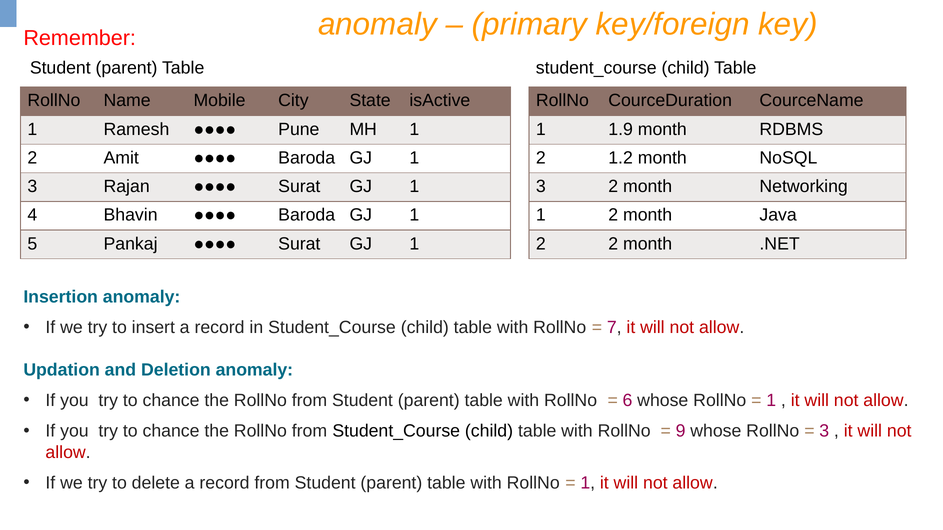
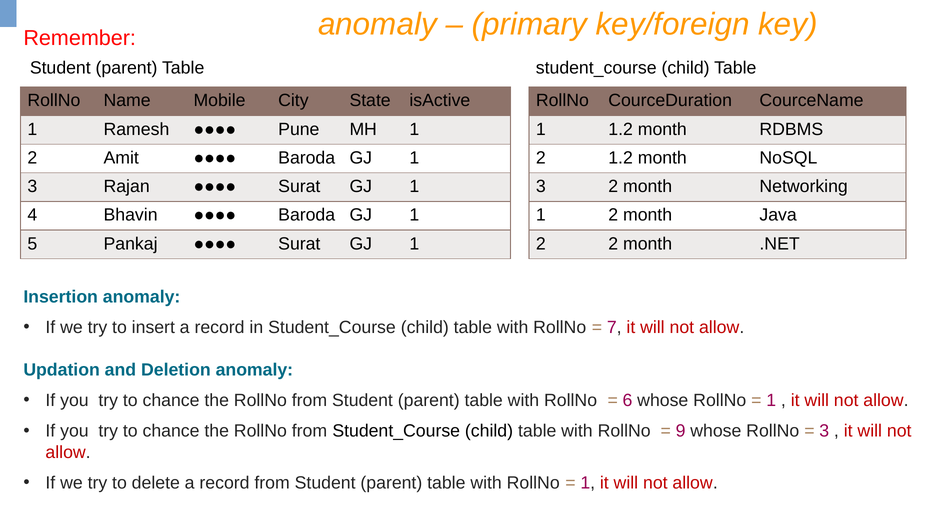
1 1.9: 1.9 -> 1.2 (621, 129)
